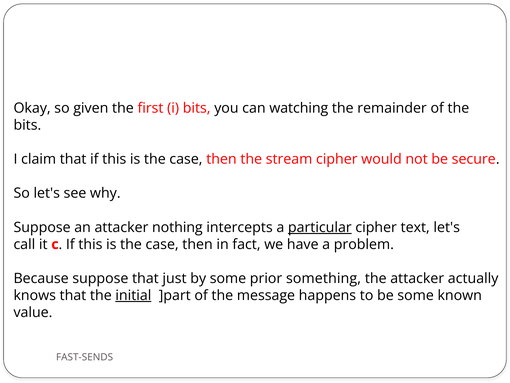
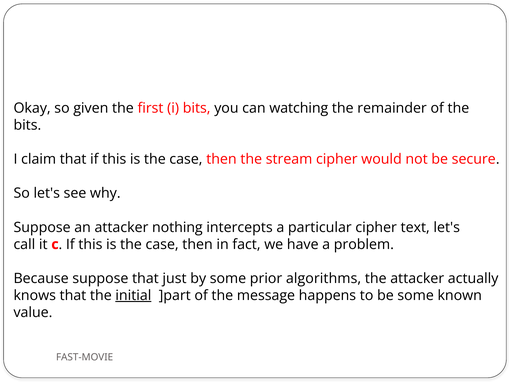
particular underline: present -> none (320, 227)
something: something -> algorithms (324, 278)
FAST-SENDS: FAST-SENDS -> FAST-MOVIE (85, 357)
